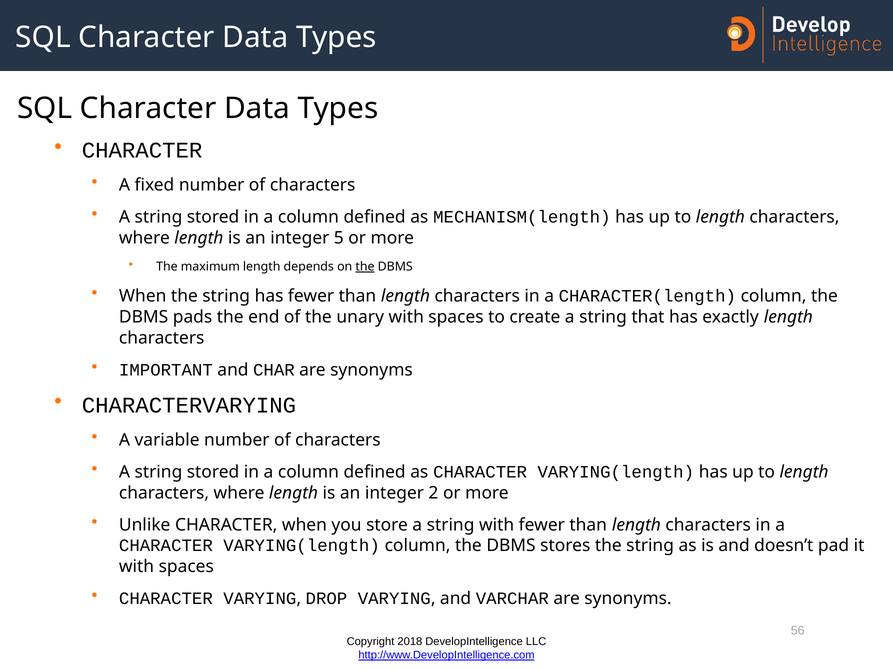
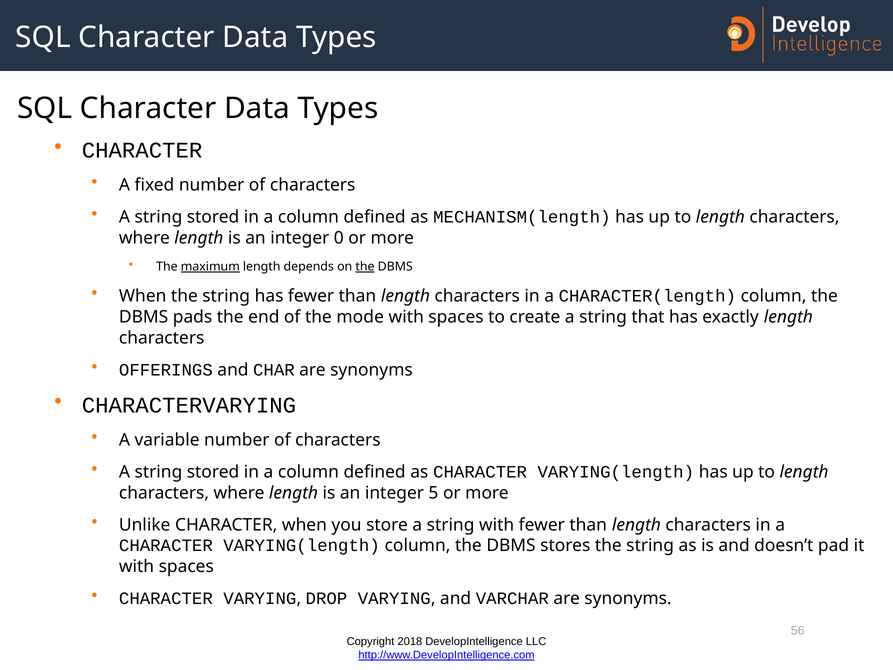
5: 5 -> 0 (339, 238)
maximum underline: none -> present (210, 267)
unary: unary -> mode (360, 317)
IMPORTANT: IMPORTANT -> OFFERINGS (166, 370)
2: 2 -> 5 (433, 493)
